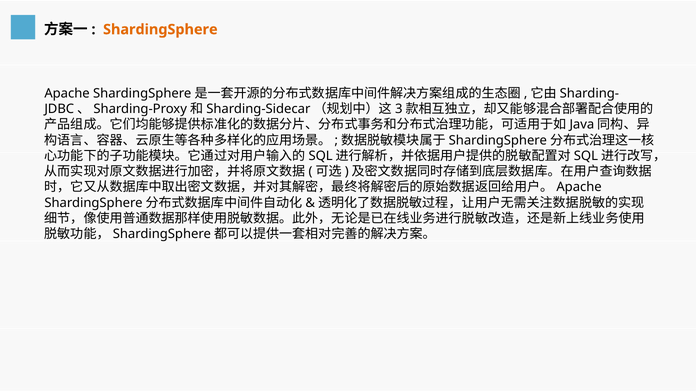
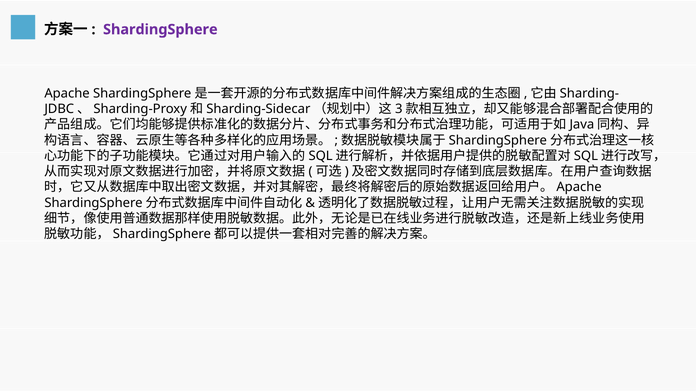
ShardingSphere colour: orange -> purple (160, 30)
